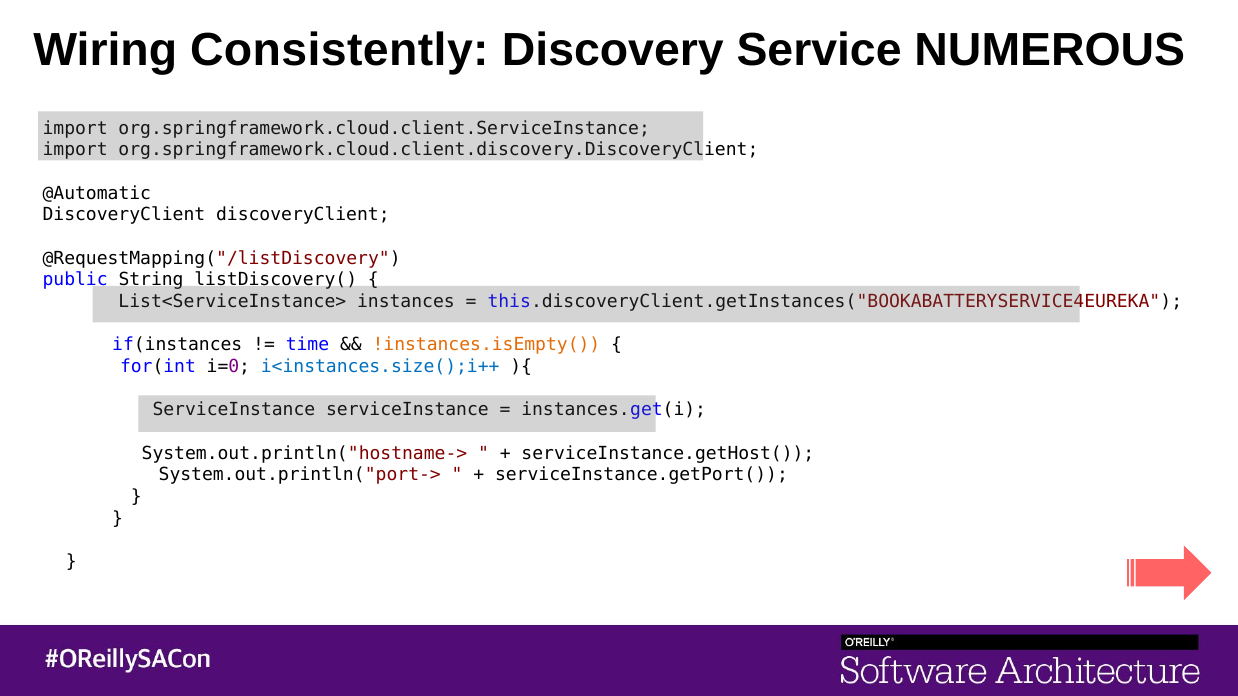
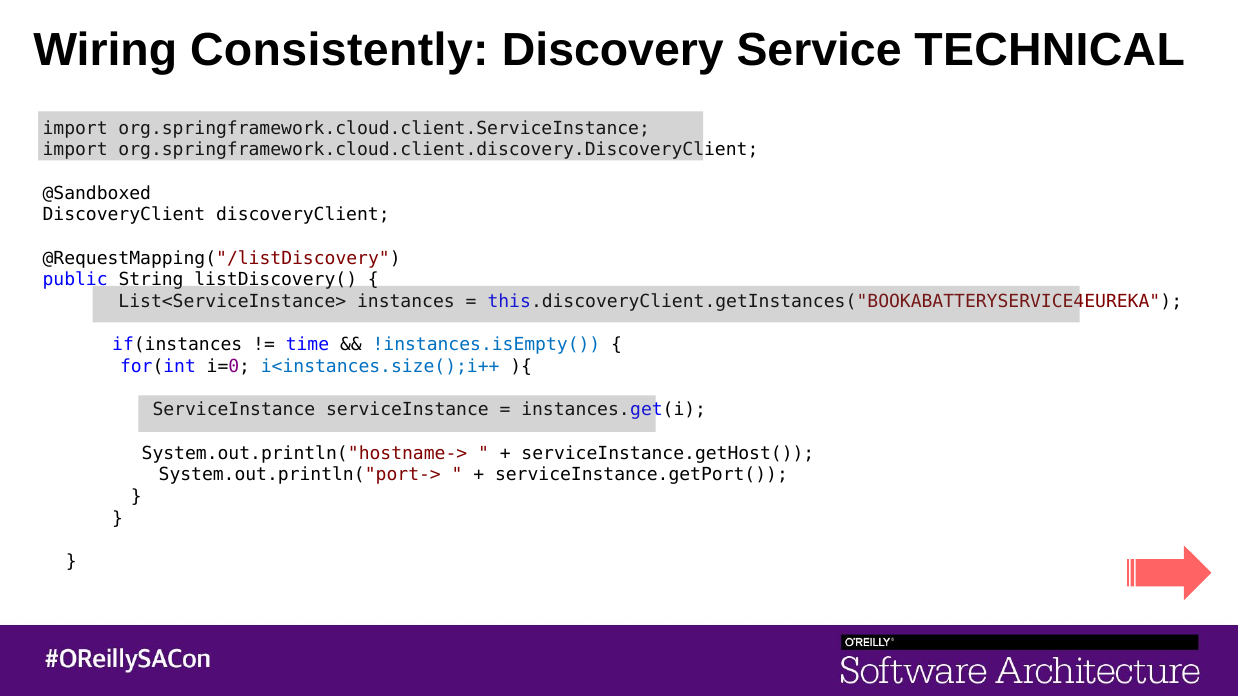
NUMEROUS: NUMEROUS -> TECHNICAL (1050, 50)
@Automatic: @Automatic -> @Sandboxed (97, 193)
!instances.isEmpty( colour: orange -> blue (486, 345)
